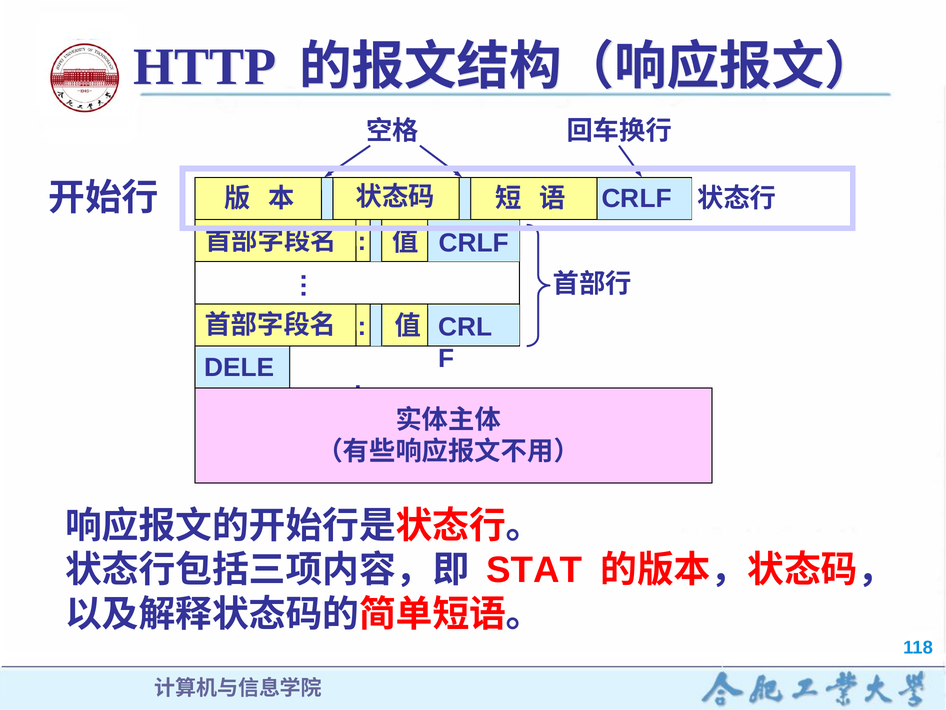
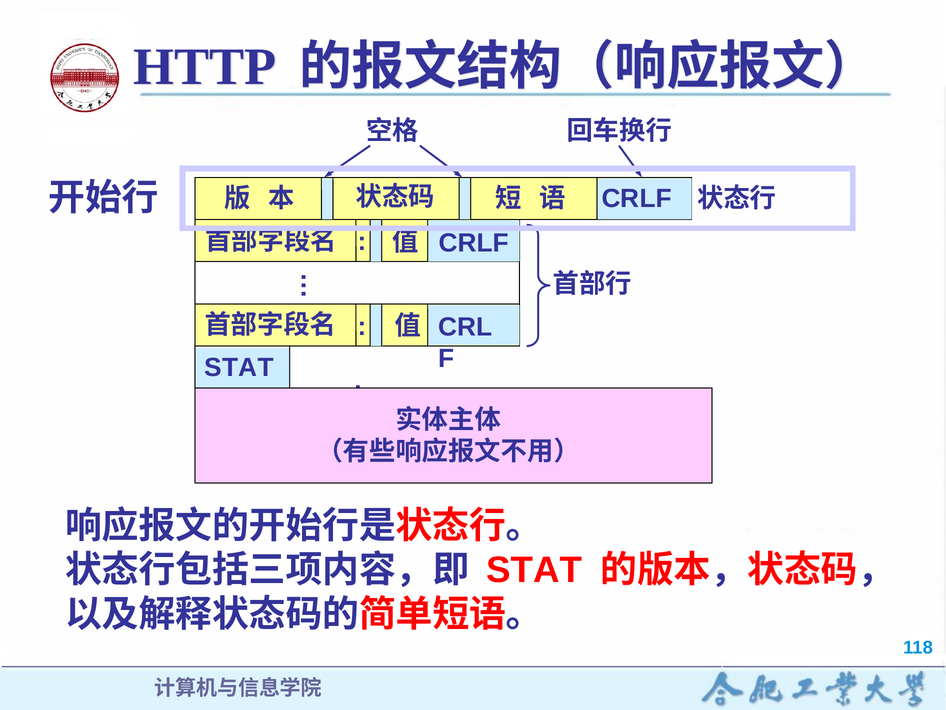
DELE: DELE -> STAT (239, 367)
